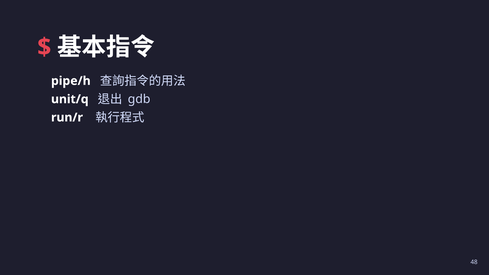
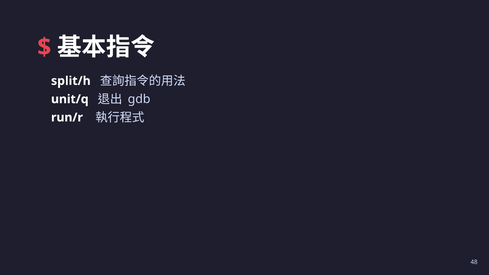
pipe/h: pipe/h -> split/h (71, 81)
